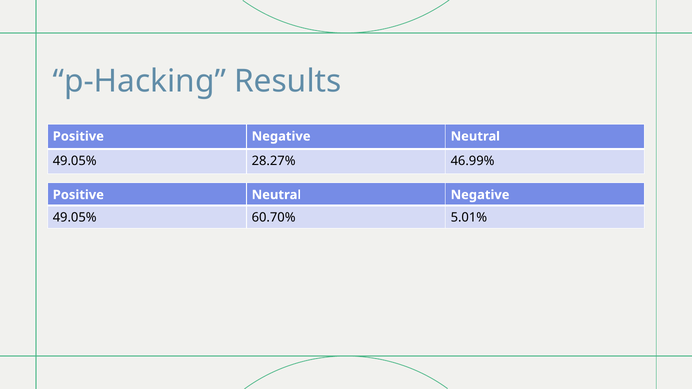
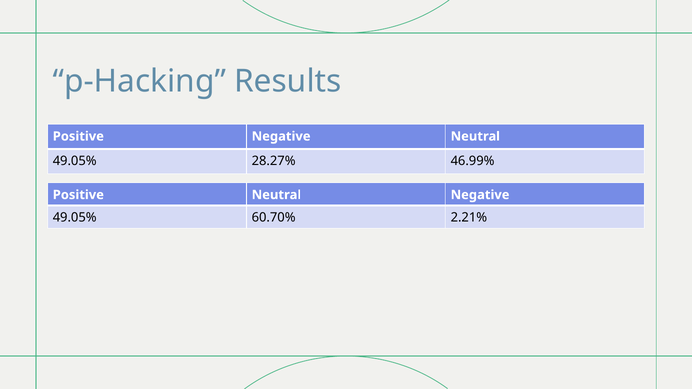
5.01%: 5.01% -> 2.21% (469, 218)
